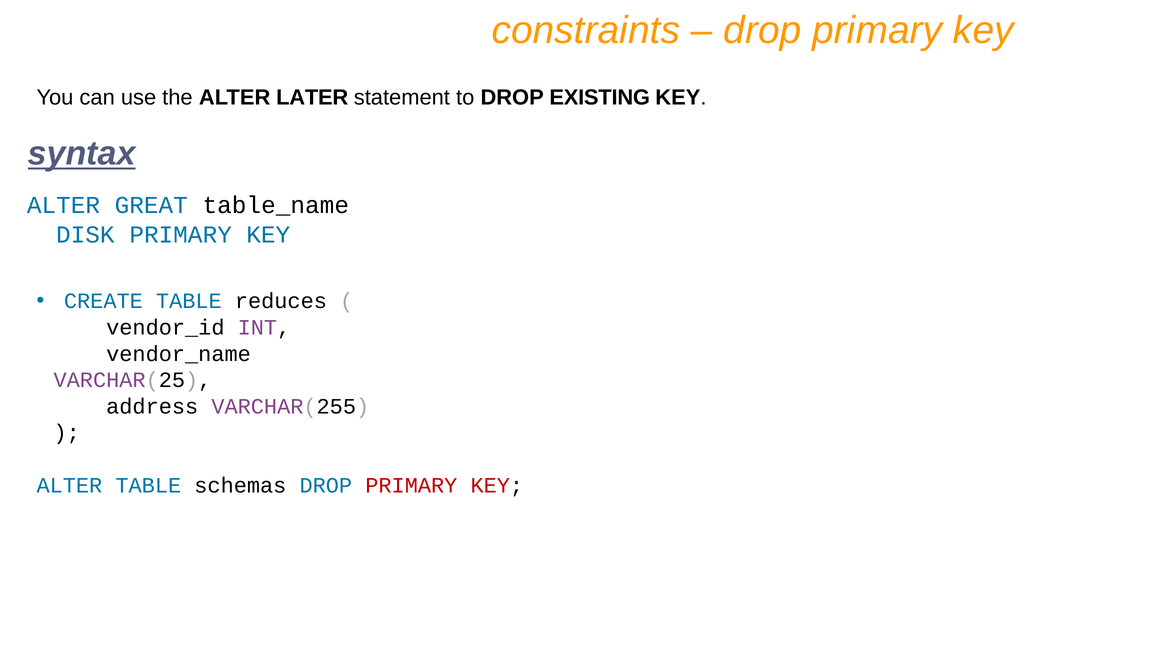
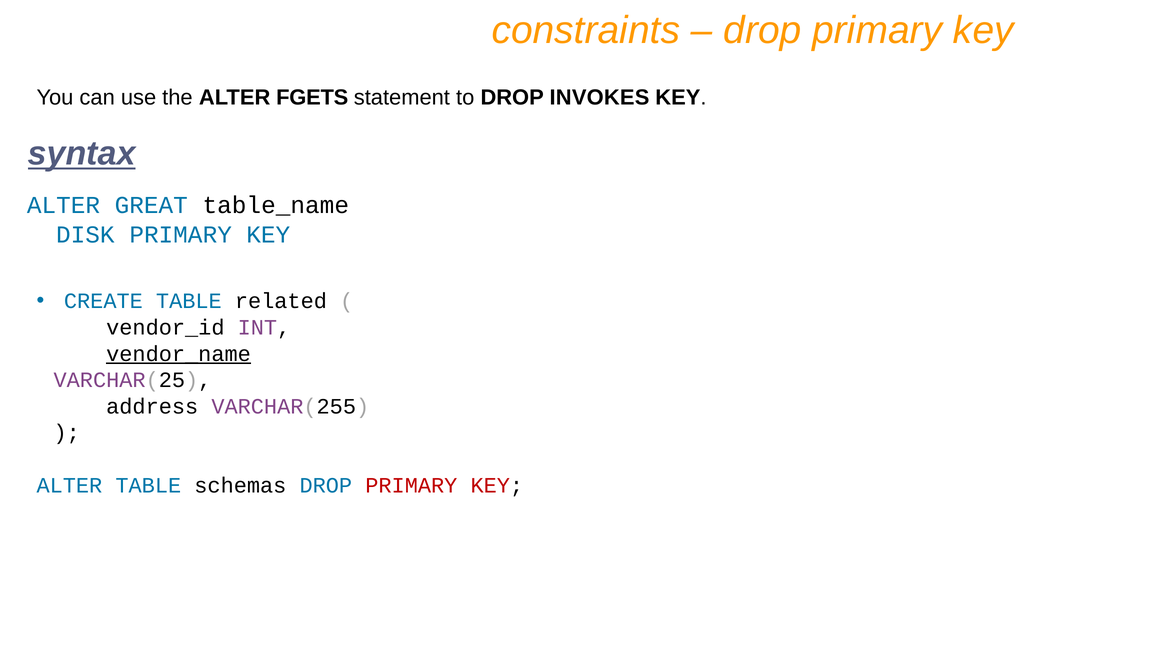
LATER: LATER -> FGETS (312, 97)
EXISTING: EXISTING -> INVOKES (599, 97)
reduces: reduces -> related (281, 302)
vendor_name underline: none -> present (179, 354)
